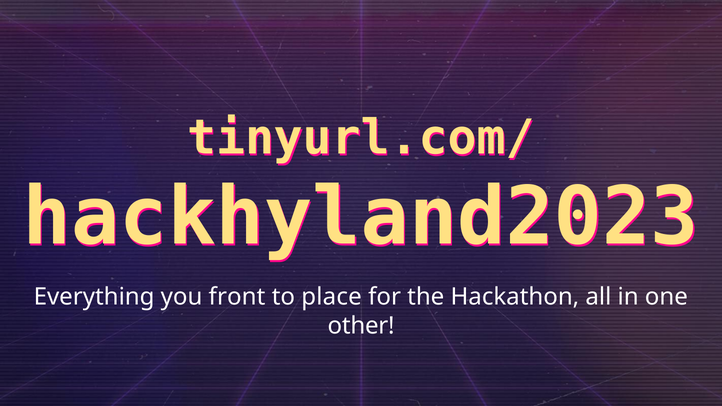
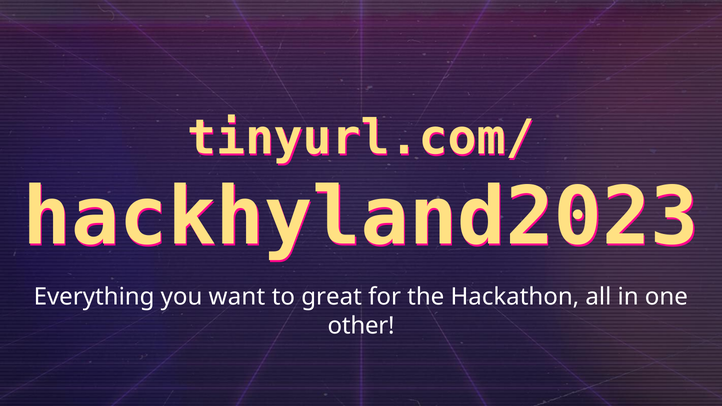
front: front -> want (237, 297)
place: place -> great (332, 297)
